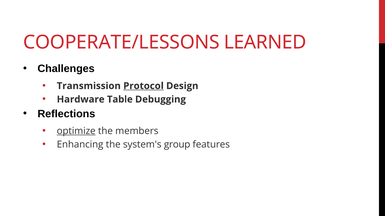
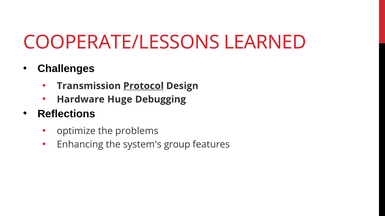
Table: Table -> Huge (120, 100)
optimize underline: present -> none (76, 131)
members: members -> problems (137, 131)
